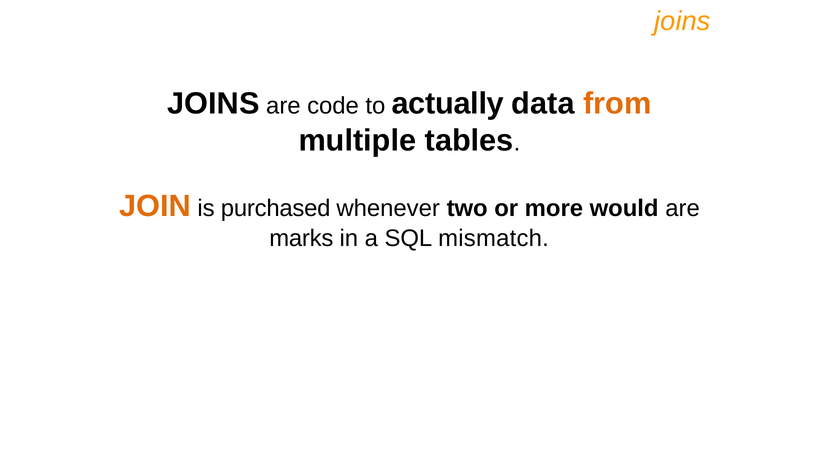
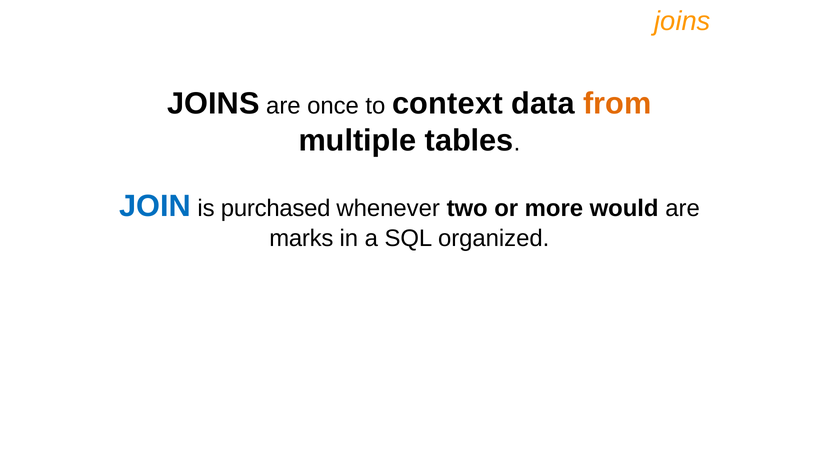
code: code -> once (333, 106)
actually: actually -> context (447, 103)
JOIN colour: orange -> blue (155, 206)
mismatch: mismatch -> organized (494, 238)
